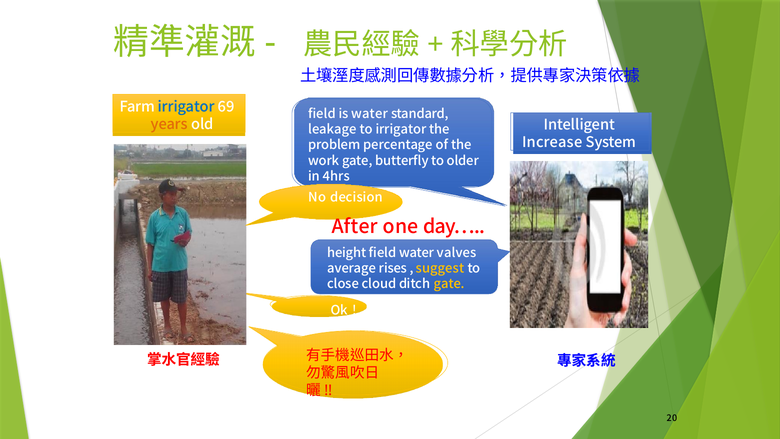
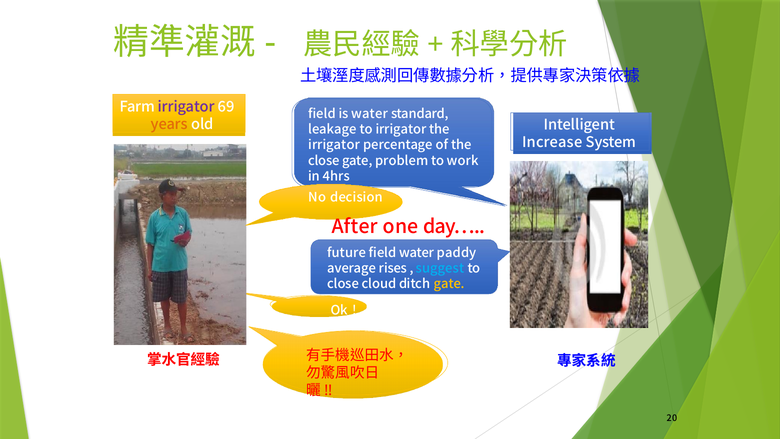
irrigator colour: blue -> purple (186, 107)
problem: problem -> irrigator (334, 145)
work: work -> close (324, 161)
butterfly: butterfly -> problem (402, 161)
older: older -> work (463, 161)
height: height -> future (347, 253)
valves: valves -> paddy (457, 253)
suggest colour: yellow -> light blue (440, 268)
